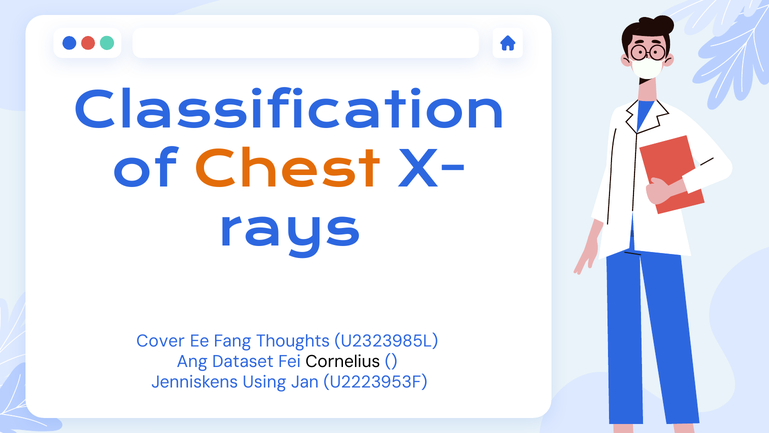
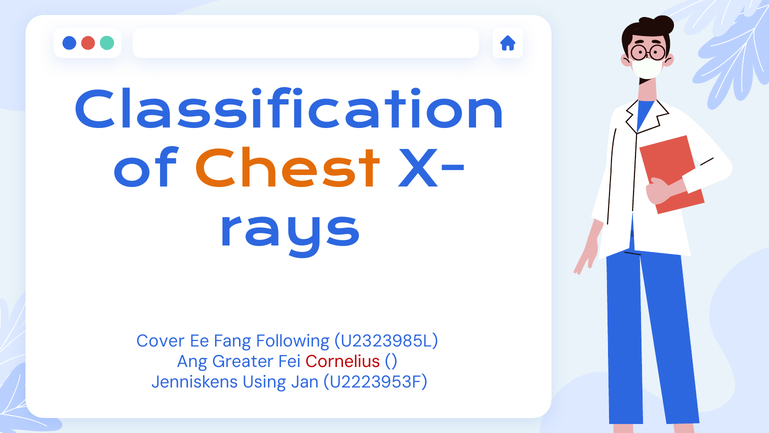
Thoughts: Thoughts -> Following (293, 341)
Dataset: Dataset -> Greater (243, 361)
Cornelius colour: black -> red (343, 361)
